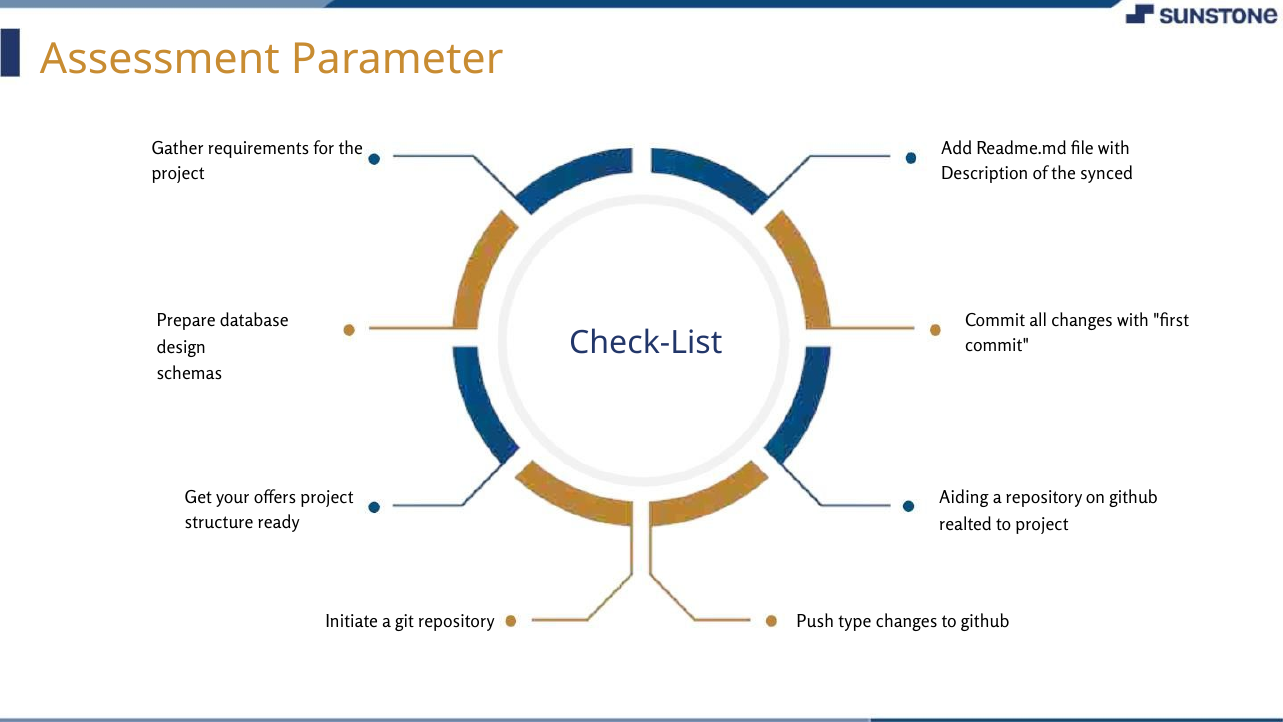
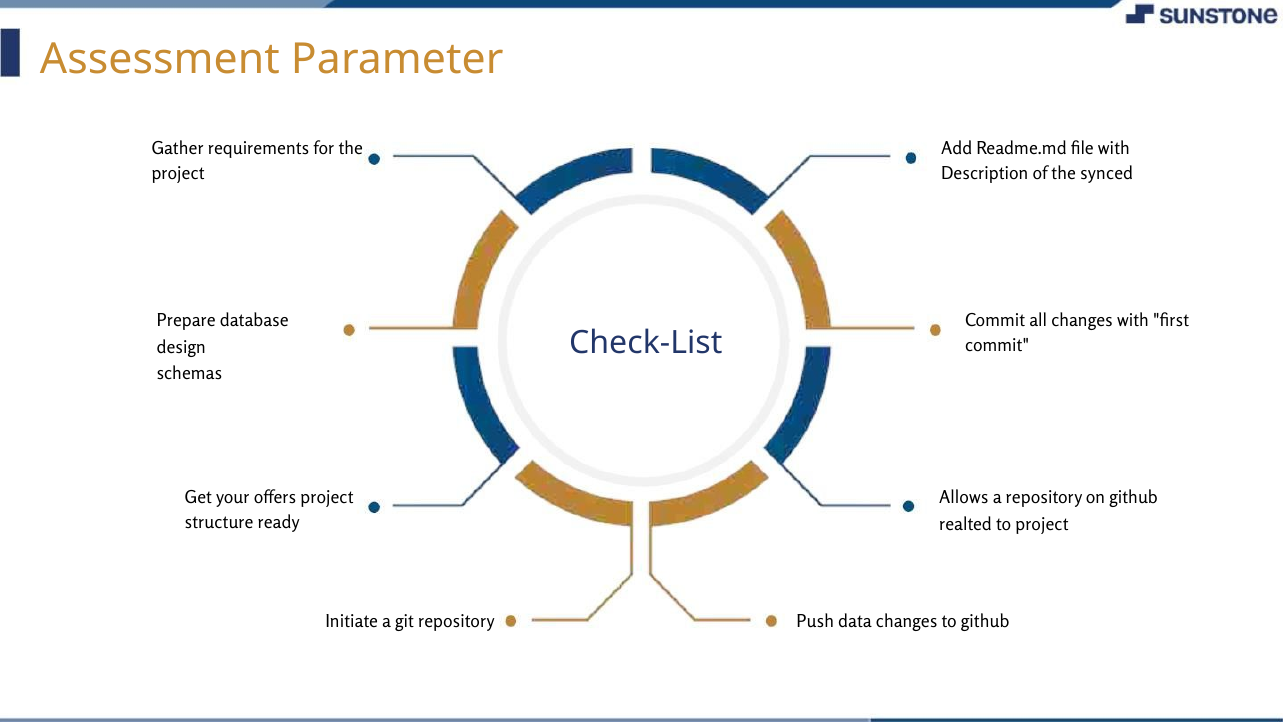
Aiding: Aiding -> Allows (964, 497)
type: type -> data (855, 621)
